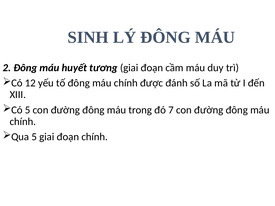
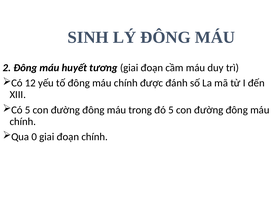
đó 7: 7 -> 5 (171, 110)
Qua 5: 5 -> 0 (34, 137)
